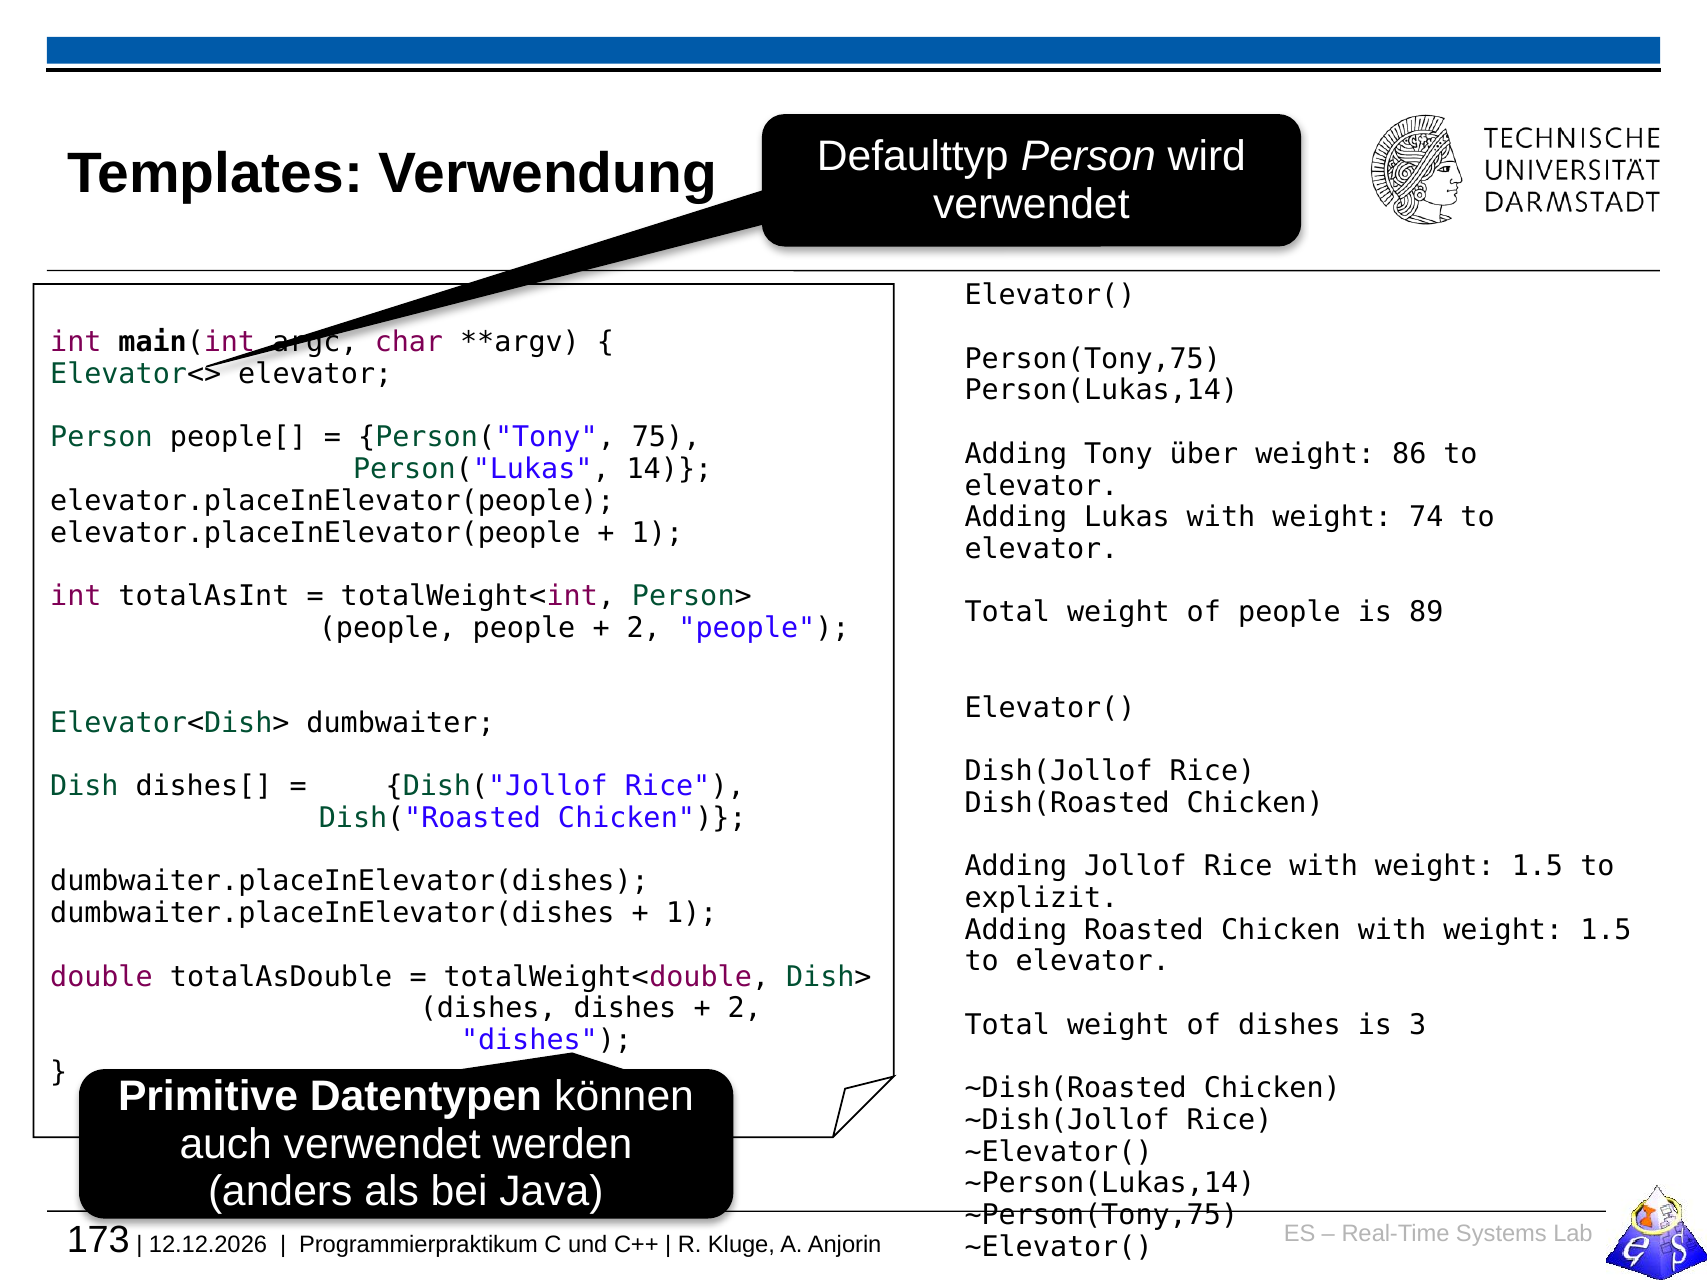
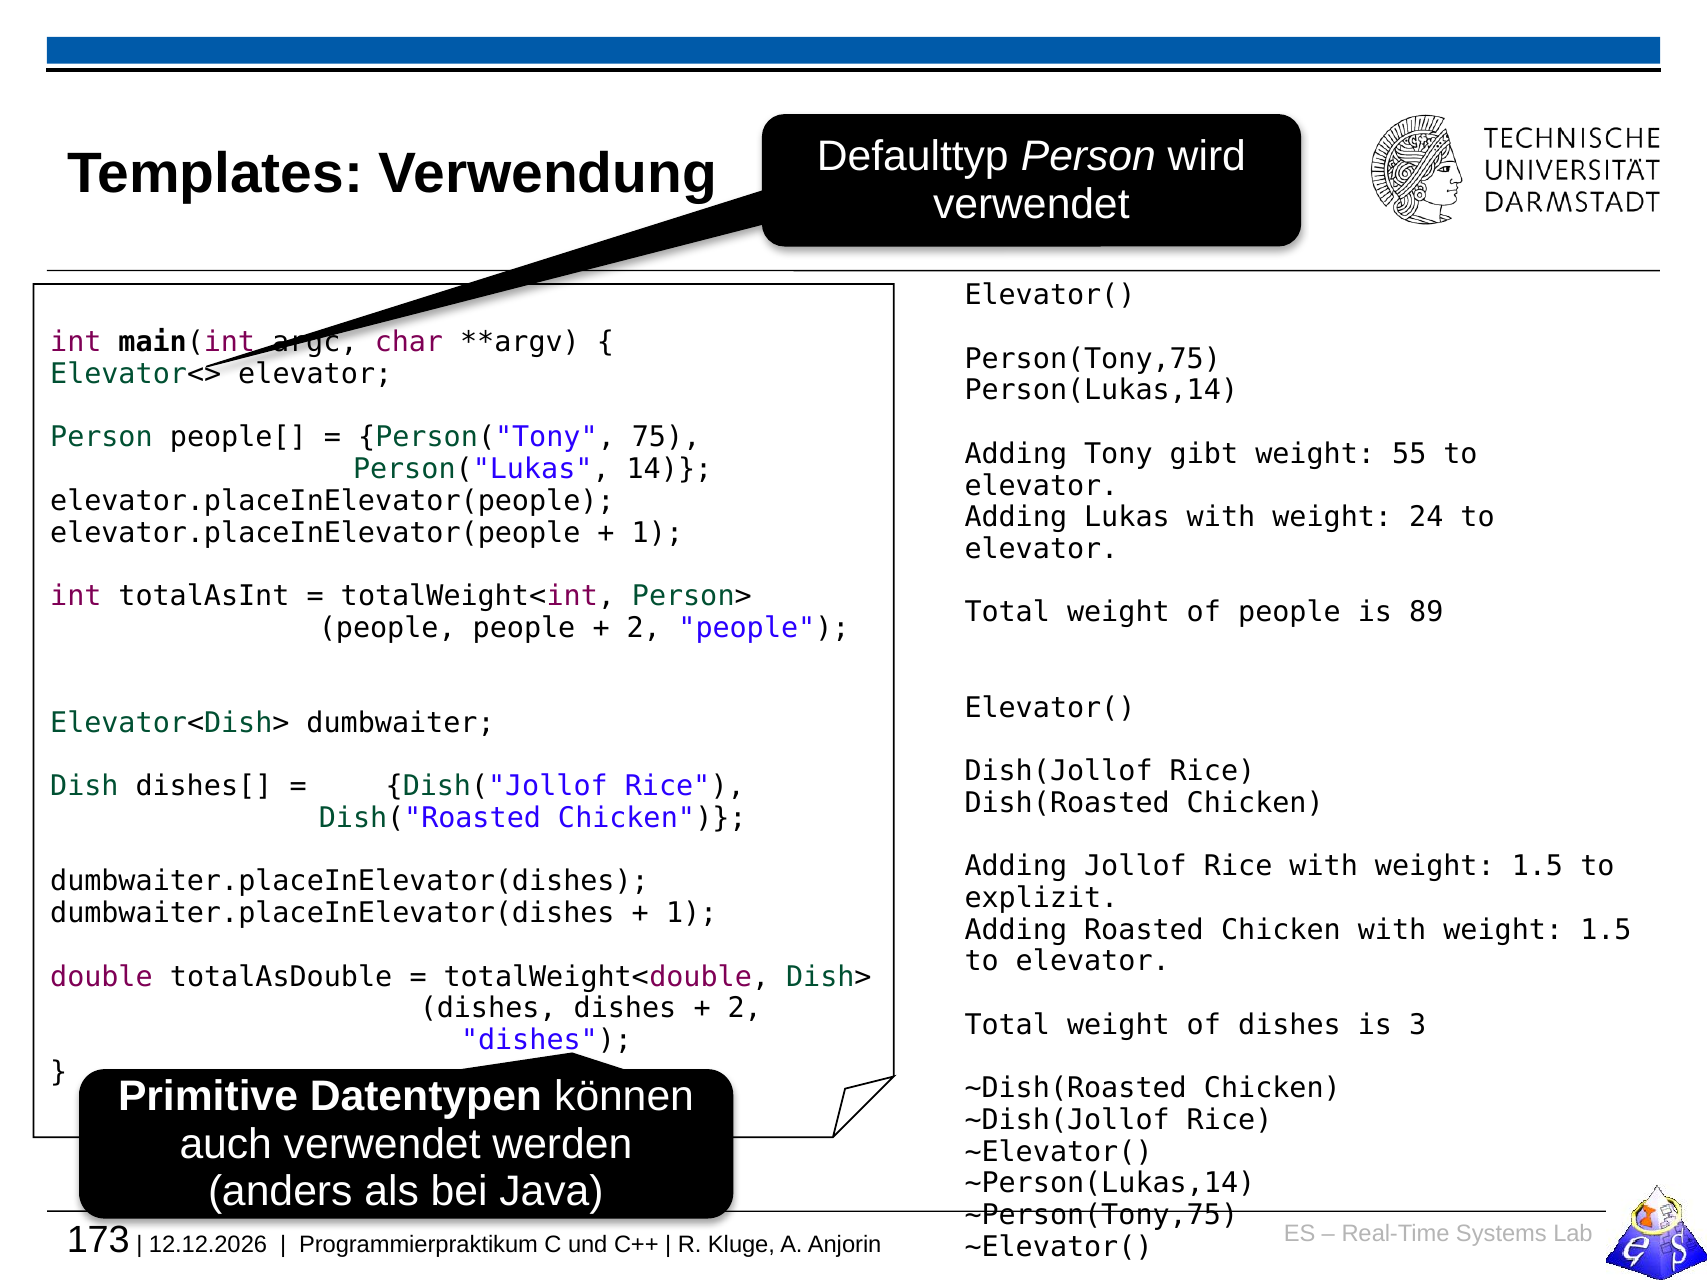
über: über -> gibt (1204, 454)
86: 86 -> 55 (1409, 454)
74: 74 -> 24 (1426, 518)
